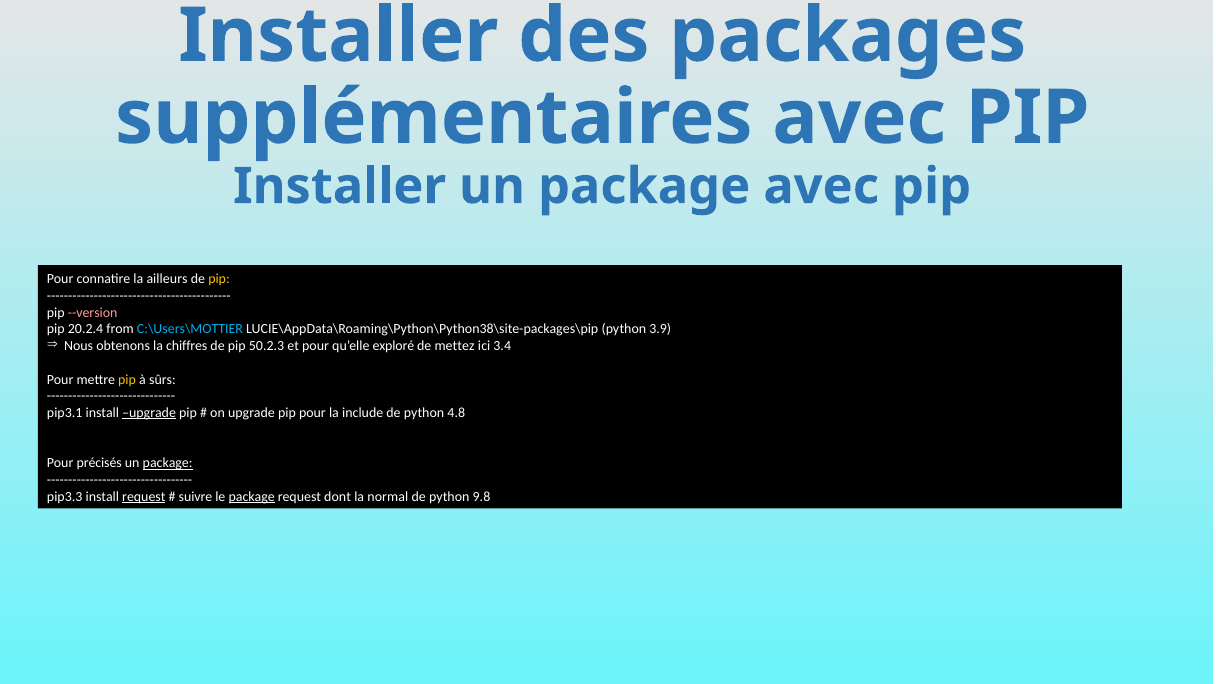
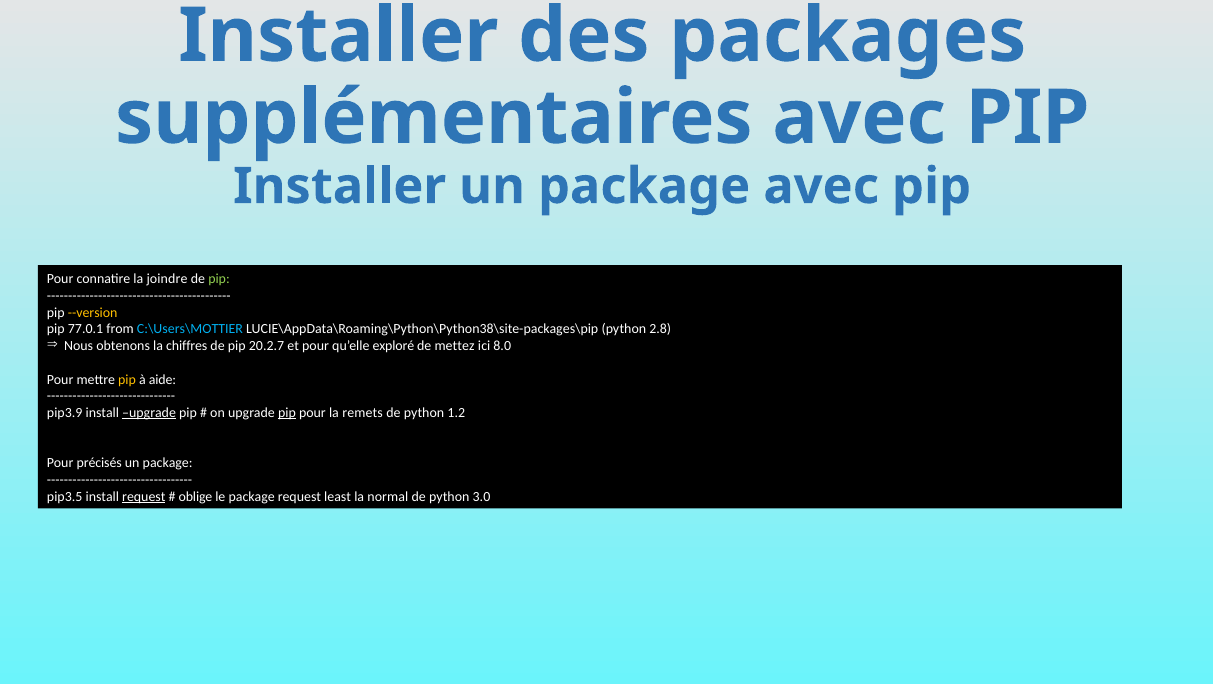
ailleurs: ailleurs -> joindre (167, 279)
pip colour: yellow -> light green (219, 279)
--version colour: pink -> yellow (93, 313)
20.2.4: 20.2.4 -> 77.0.1 (86, 329)
3.9: 3.9 -> 2.8 (660, 329)
50.2.3: 50.2.3 -> 20.2.7 (267, 346)
3.4: 3.4 -> 8.0 (502, 346)
sûrs: sûrs -> aide (162, 379)
pip3.1: pip3.1 -> pip3.9 (65, 413)
pip underline: none -> present (287, 413)
include: include -> remets (363, 413)
4.8: 4.8 -> 1.2 (456, 413)
package underline: present -> none (168, 463)
pip3.3: pip3.3 -> pip3.5 (65, 497)
suivre: suivre -> oblige (195, 497)
package underline: present -> none (252, 497)
dont: dont -> least (338, 497)
9.8: 9.8 -> 3.0 (481, 497)
